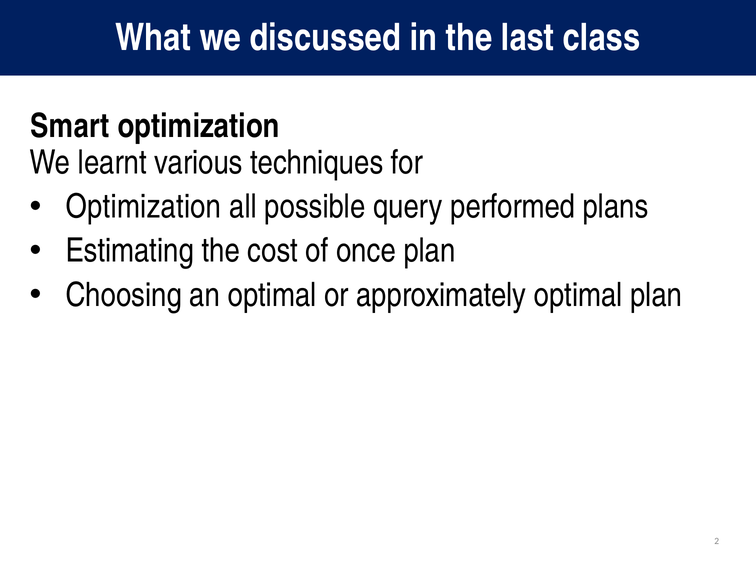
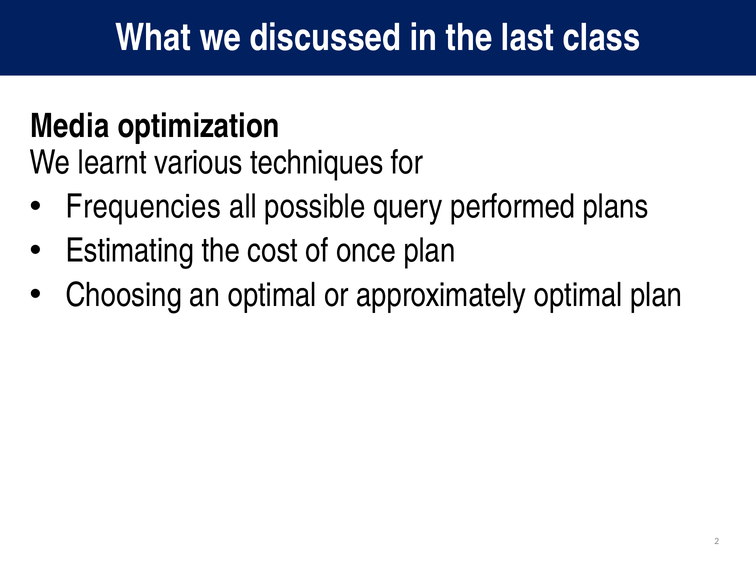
Smart: Smart -> Media (70, 126)
Optimization: Optimization -> Frequencies (143, 207)
